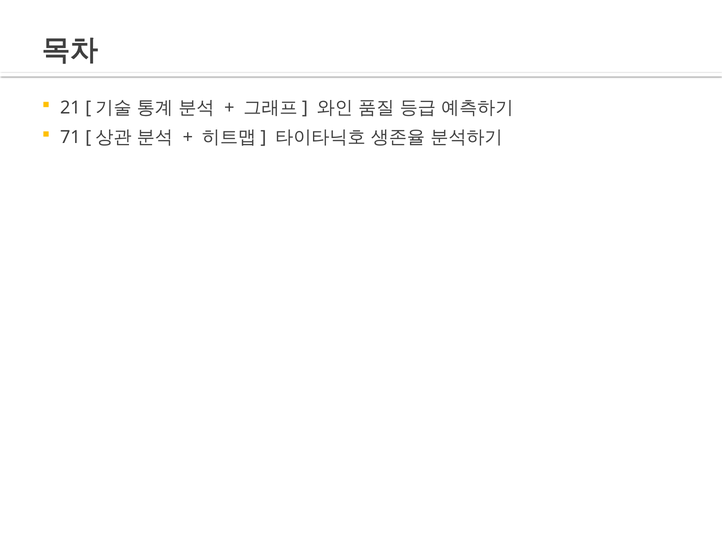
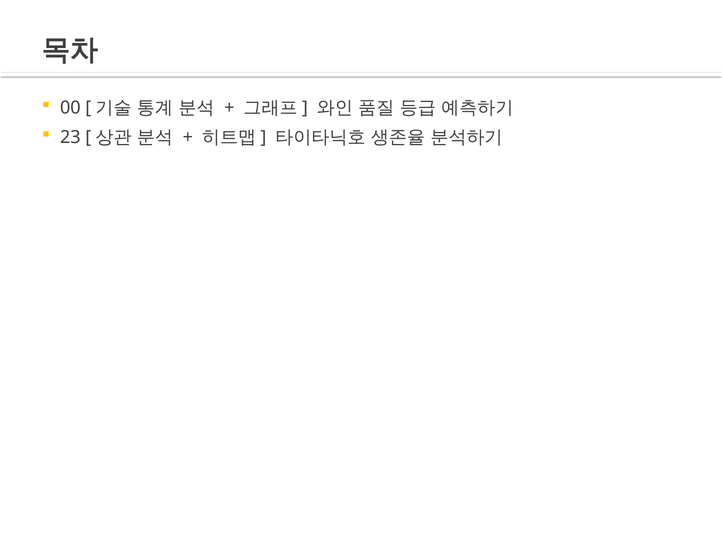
21: 21 -> 00 (70, 108)
71: 71 -> 23 (70, 138)
